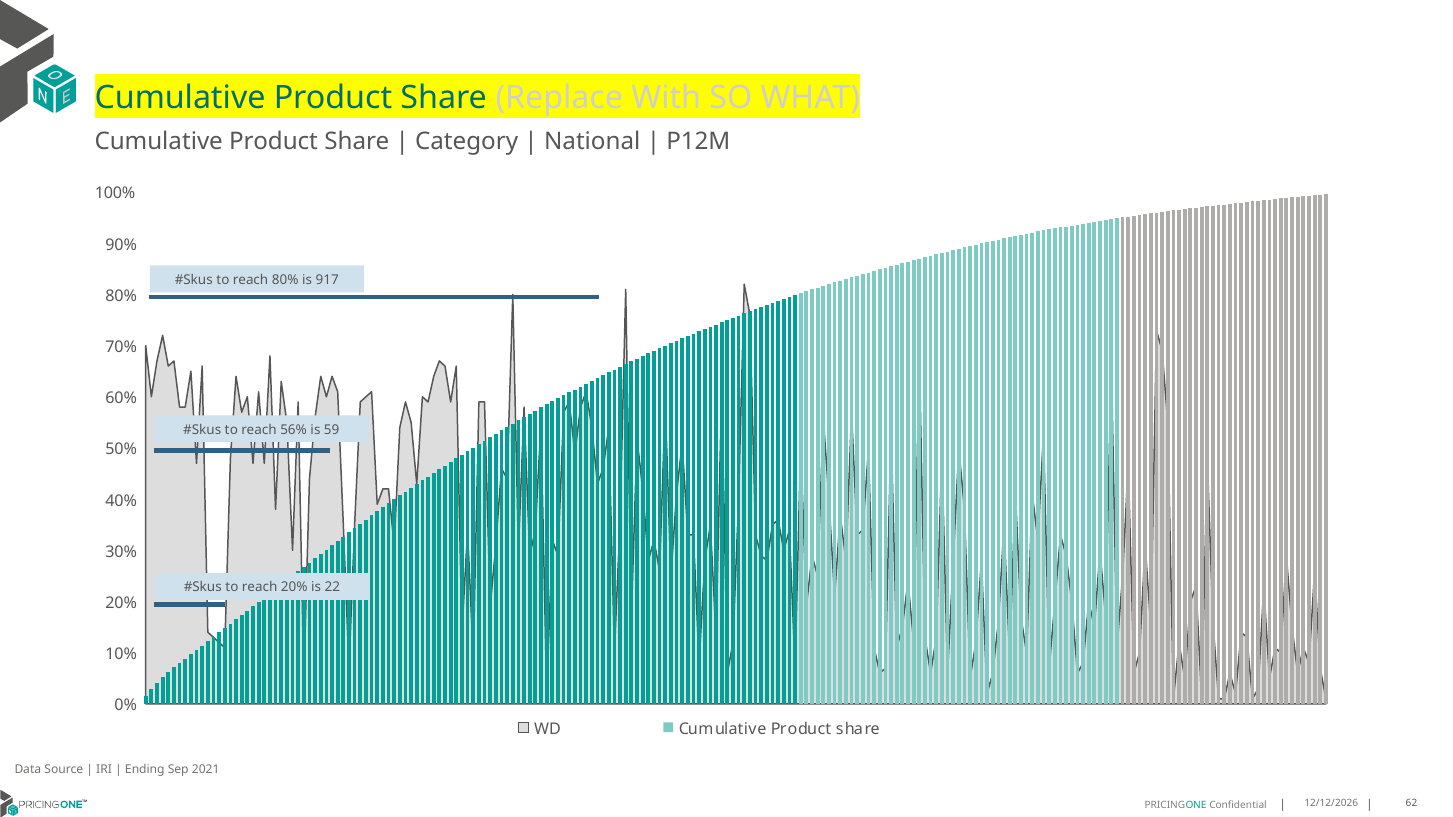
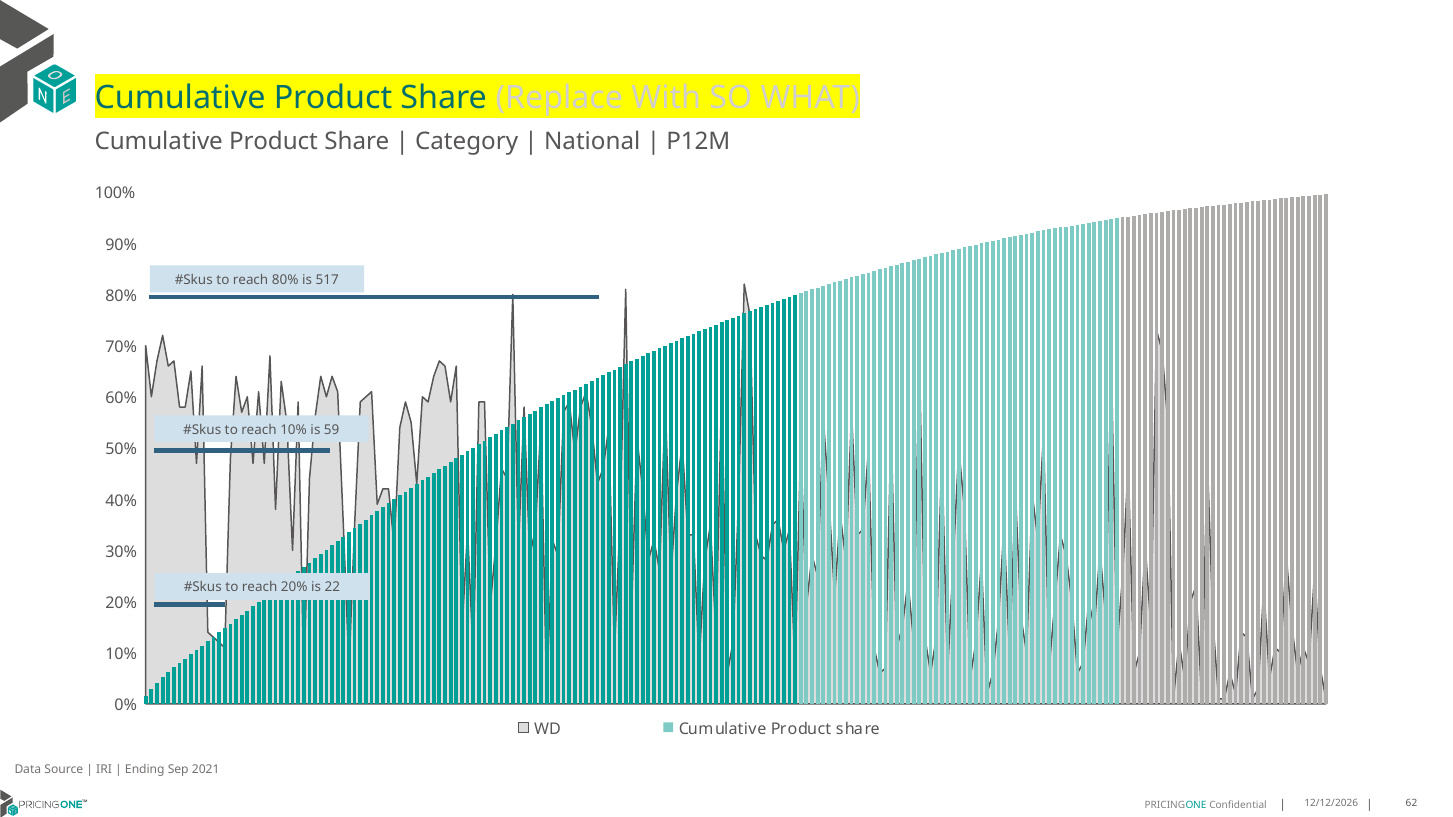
917: 917 -> 517 (327, 280)
reach 56%: 56% -> 10% (294, 430)
